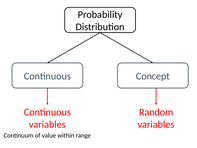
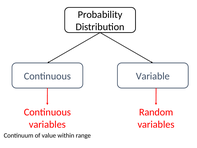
Concept: Concept -> Variable (153, 76)
